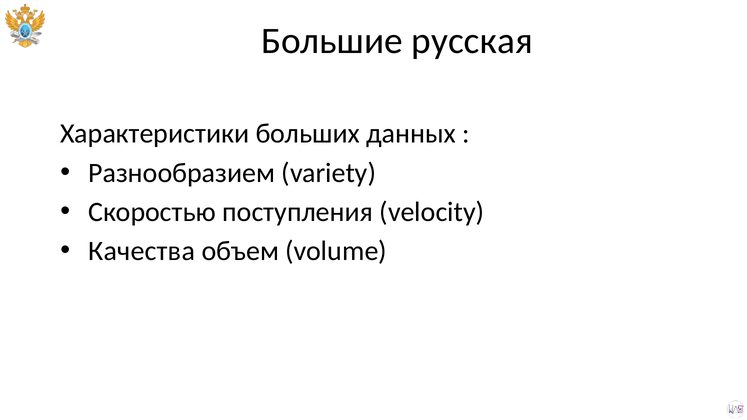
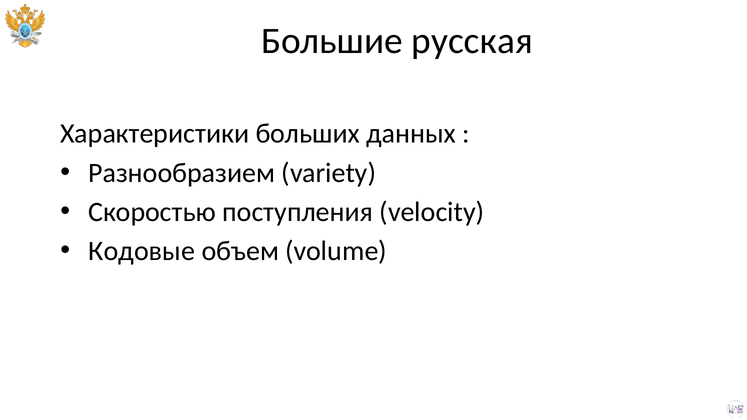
Качества: Качества -> Кодовые (142, 251)
